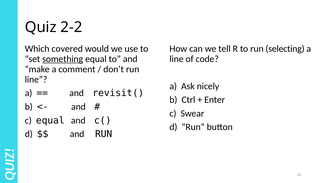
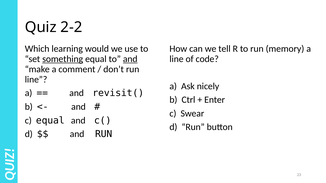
selecting: selecting -> memory (285, 49)
covered: covered -> learning (67, 49)
and underline: none -> present (130, 59)
